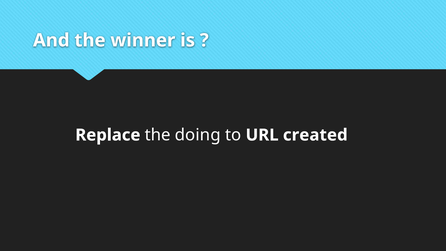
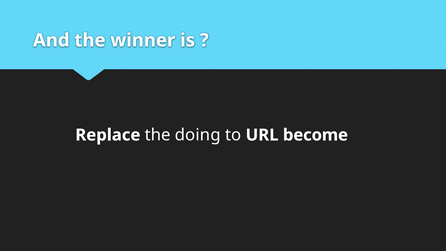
created: created -> become (315, 135)
